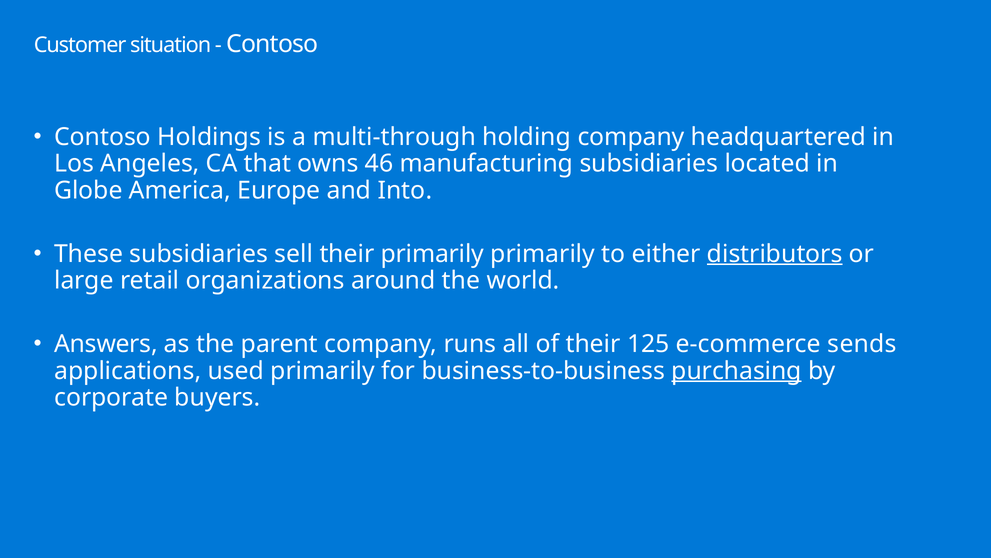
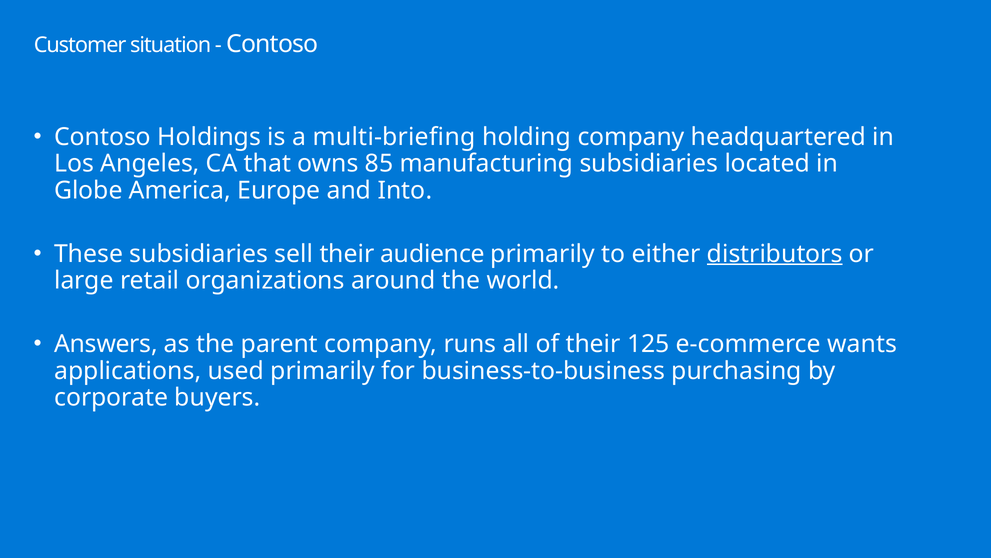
multi-through: multi-through -> multi-briefing (394, 137)
46: 46 -> 85 (379, 163)
their primarily: primarily -> audience (432, 254)
sends: sends -> wants (862, 344)
purchasing underline: present -> none (737, 370)
